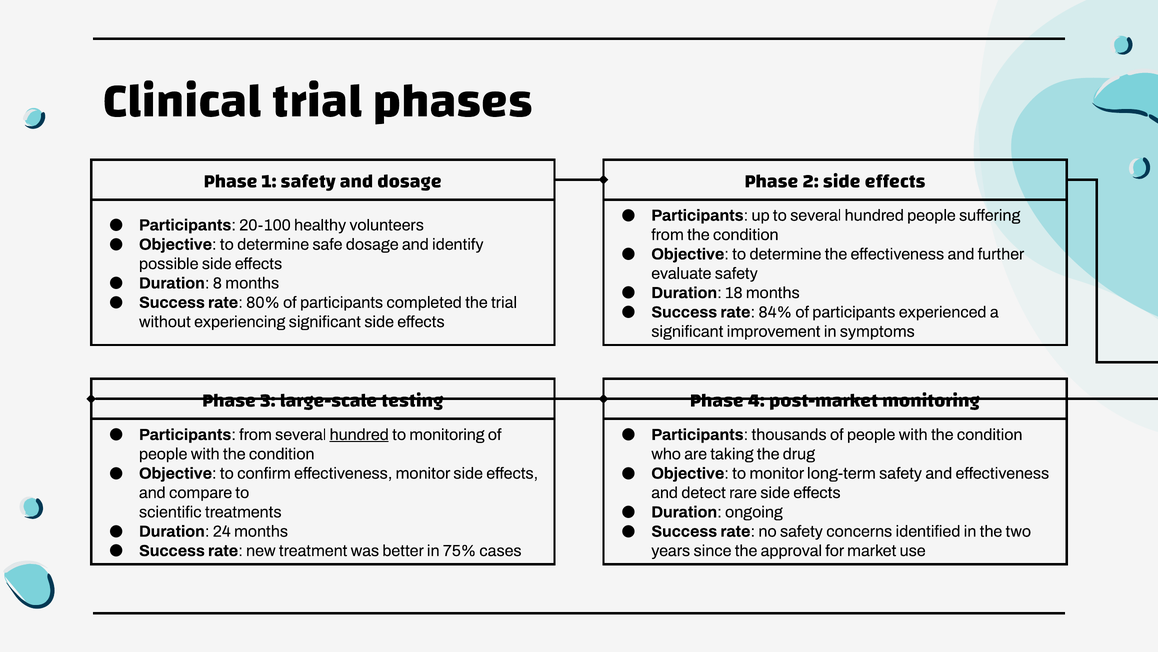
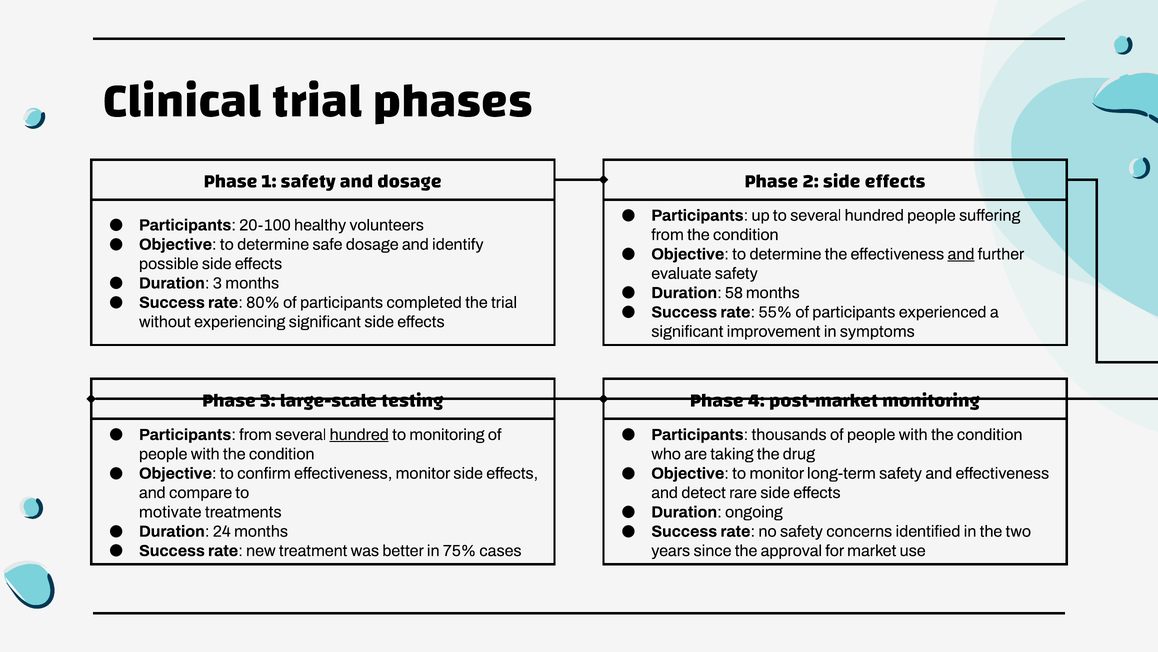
and underline: none -> present (961, 254)
Duration 8: 8 -> 3 (217, 283)
18: 18 -> 58 (734, 293)
84%: 84% -> 55% (775, 312)
scientific: scientific -> motivate (170, 512)
